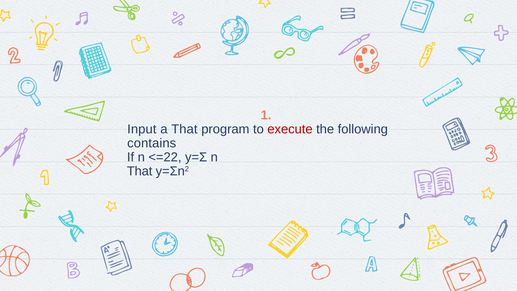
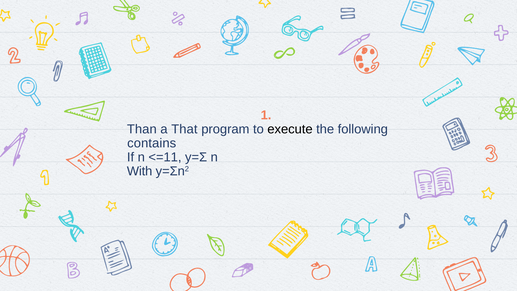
Input: Input -> Than (142, 129)
execute colour: red -> black (290, 129)
<=22: <=22 -> <=11 (165, 157)
That: That -> With (140, 171)
